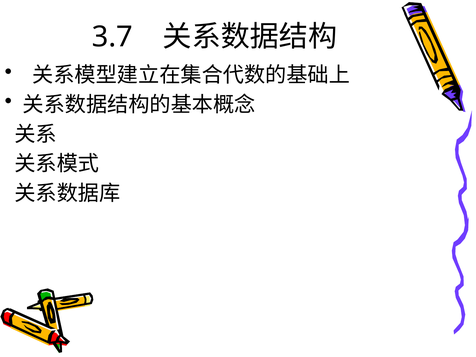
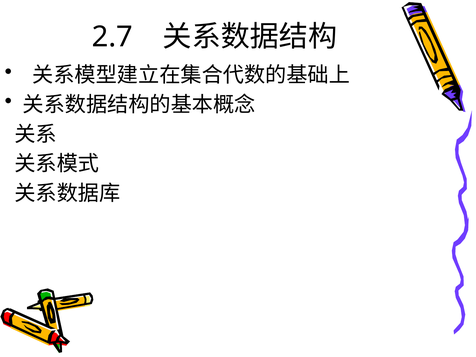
3.7: 3.7 -> 2.7 (112, 37)
